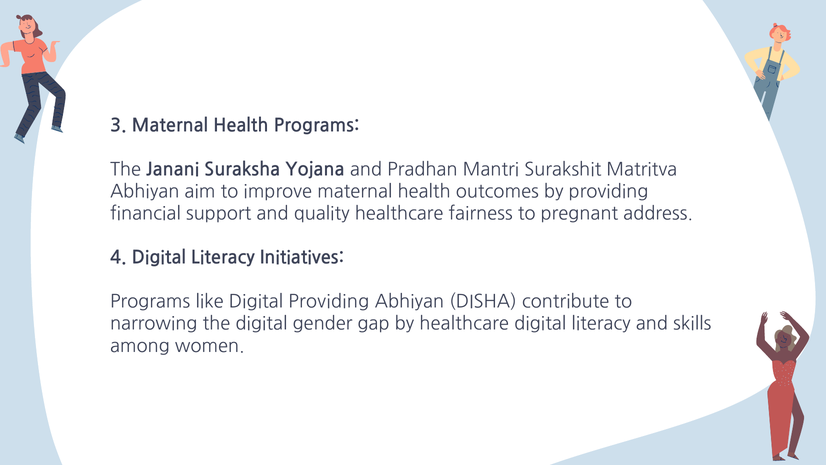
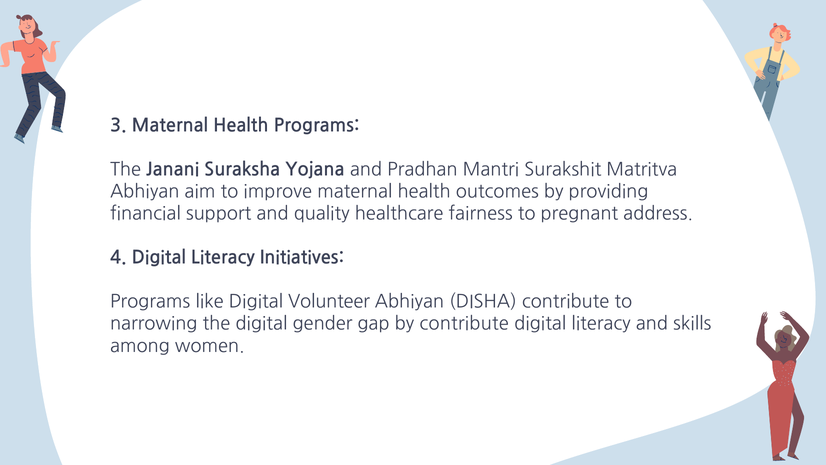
Digital Providing: Providing -> Volunteer (329, 302)
by healthcare: healthcare -> contribute (464, 324)
